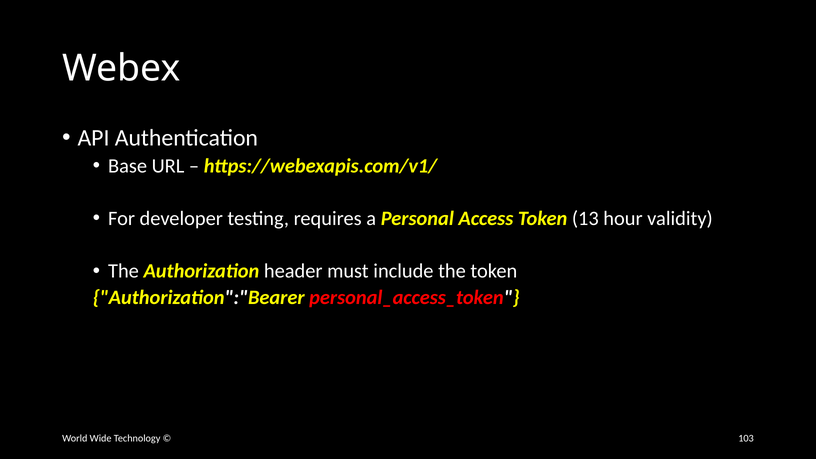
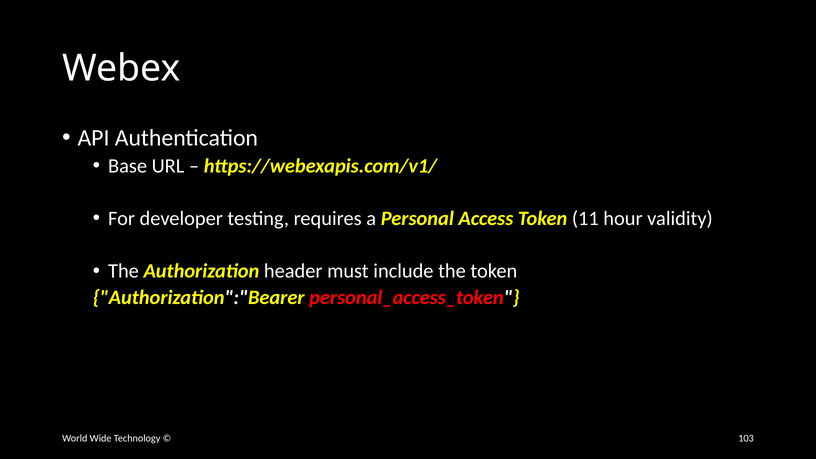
13: 13 -> 11 (585, 219)
